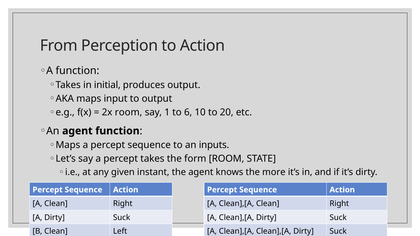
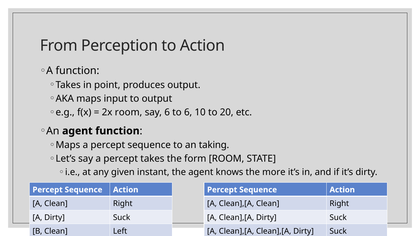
initial: initial -> point (107, 85)
say 1: 1 -> 6 (167, 112)
inputs: inputs -> taking (214, 145)
